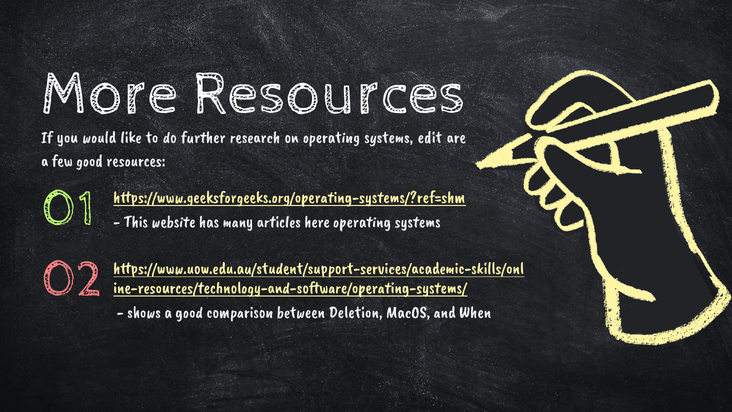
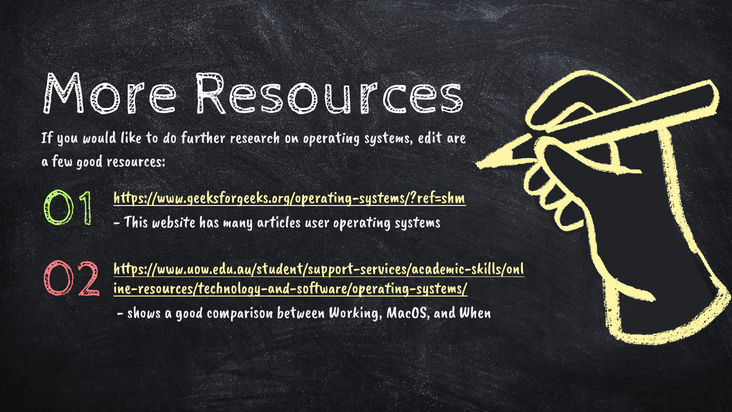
here: here -> user (317, 222)
Deletion: Deletion -> Working (356, 312)
